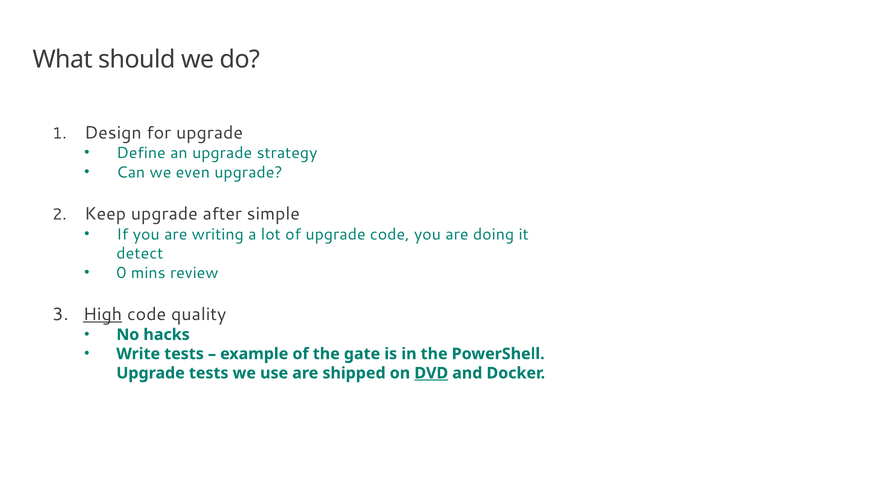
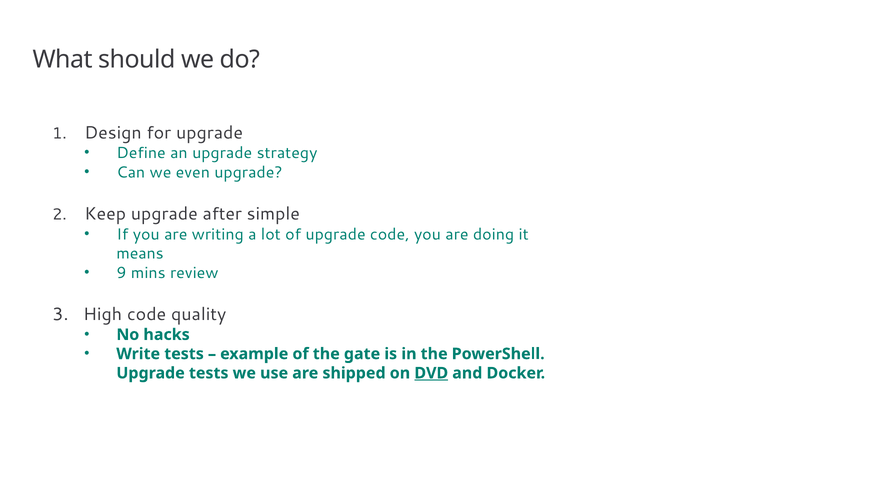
detect: detect -> means (140, 254)
0: 0 -> 9 (121, 273)
High underline: present -> none (103, 315)
